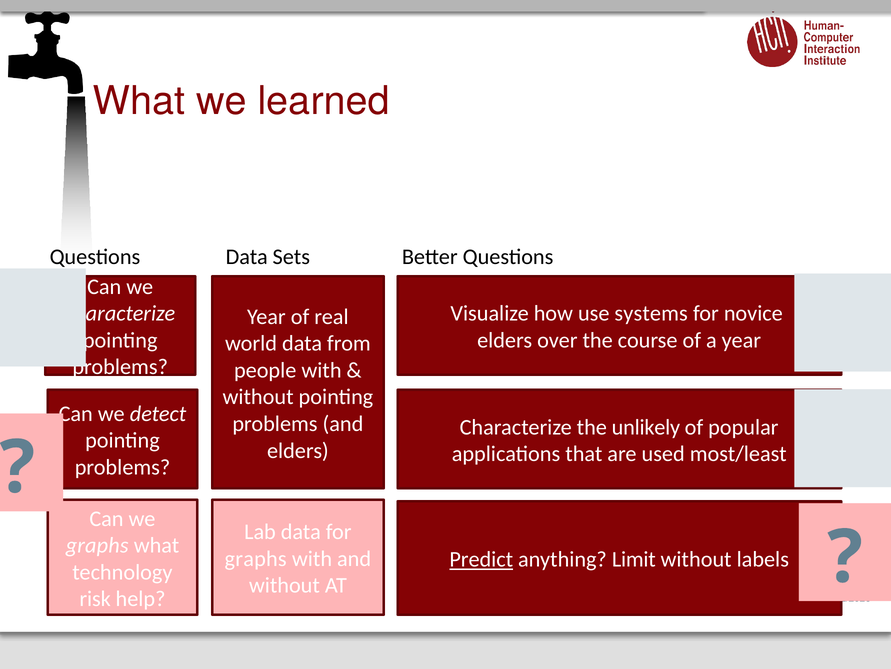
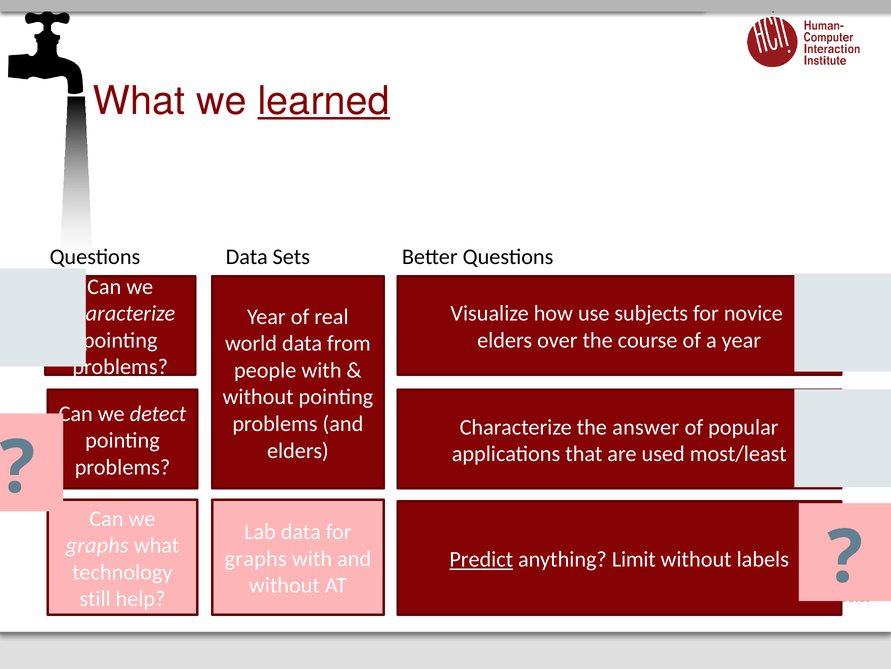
learned underline: none -> present (324, 101)
systems: systems -> subjects (651, 313)
unlikely: unlikely -> answer (646, 427)
risk: risk -> still (95, 598)
